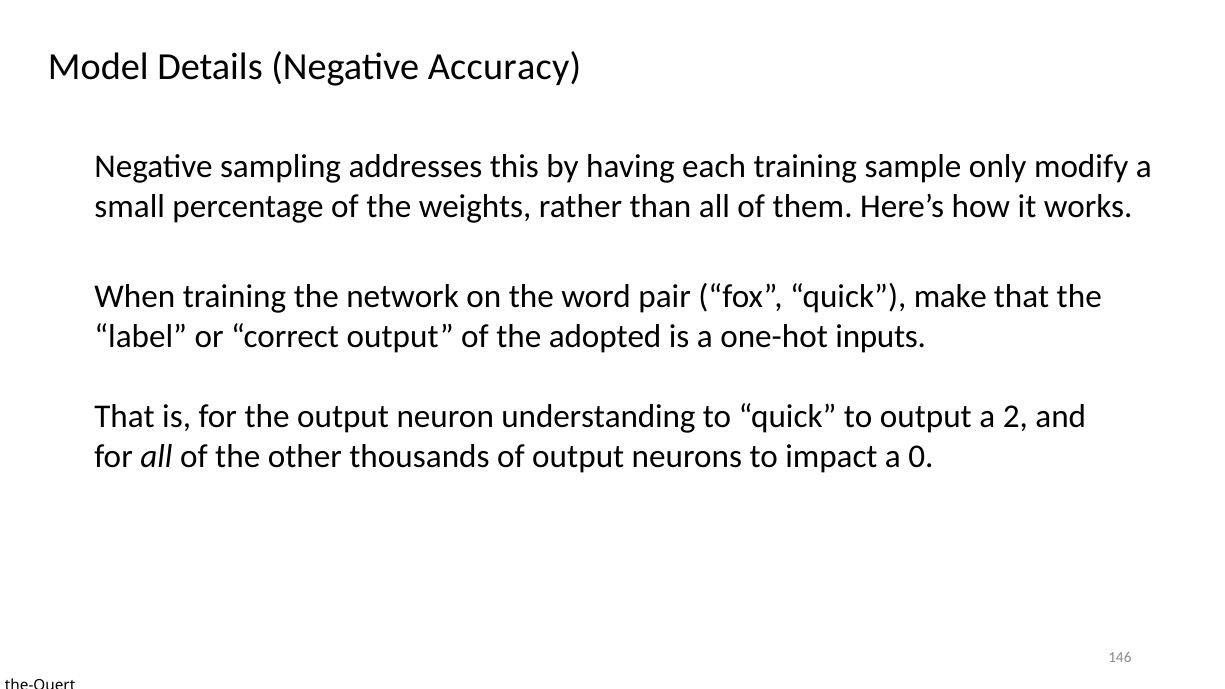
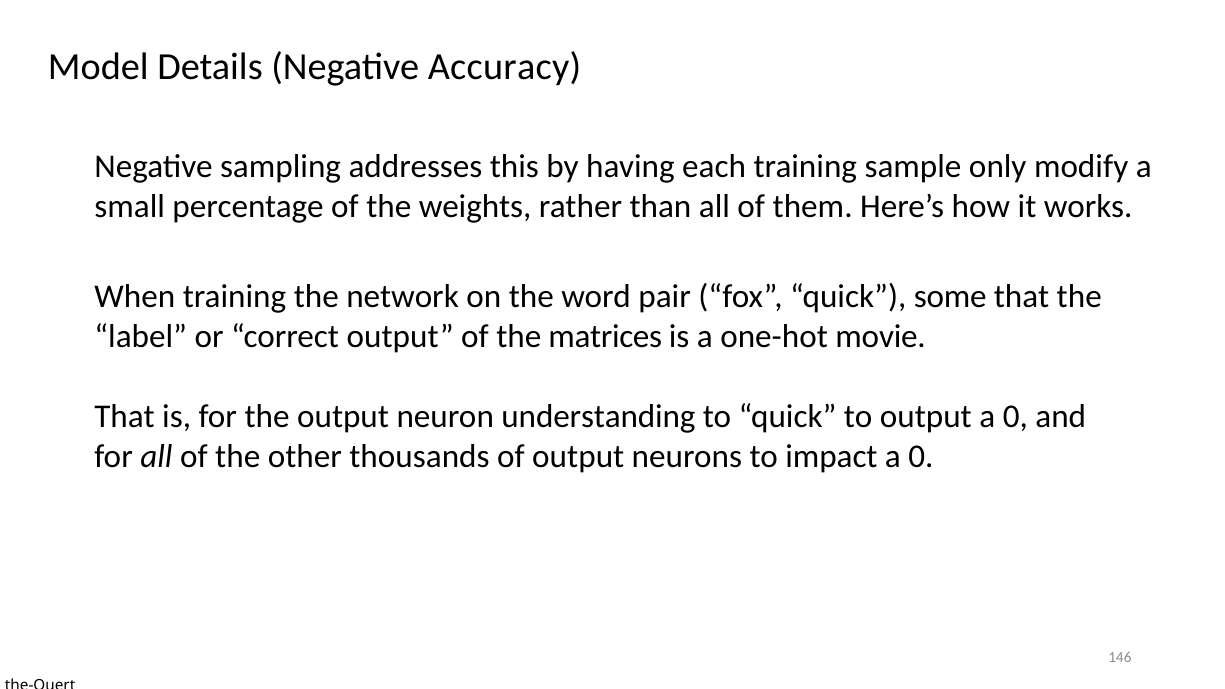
make: make -> some (950, 297)
adopted: adopted -> matrices (605, 337)
inputs: inputs -> movie (881, 337)
output a 2: 2 -> 0 (1015, 416)
